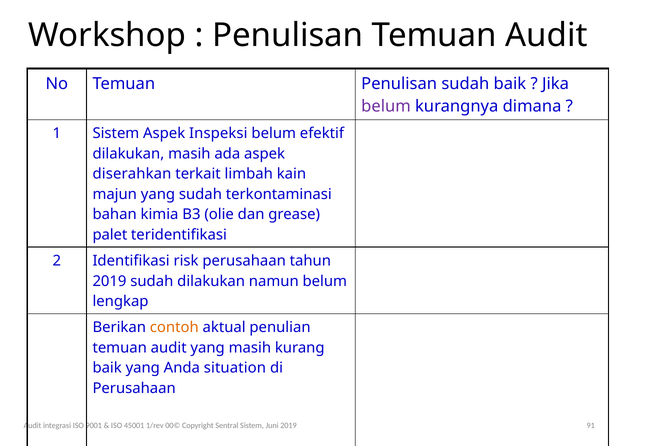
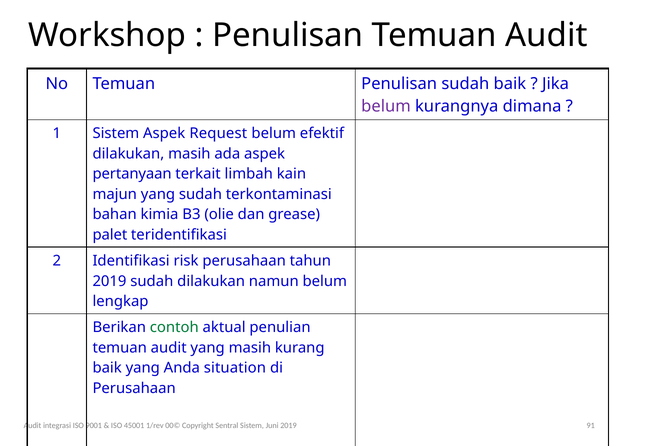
Inspeksi: Inspeksi -> Request (218, 134)
diserahkan: diserahkan -> pertanyaan (132, 174)
contoh colour: orange -> green (174, 328)
